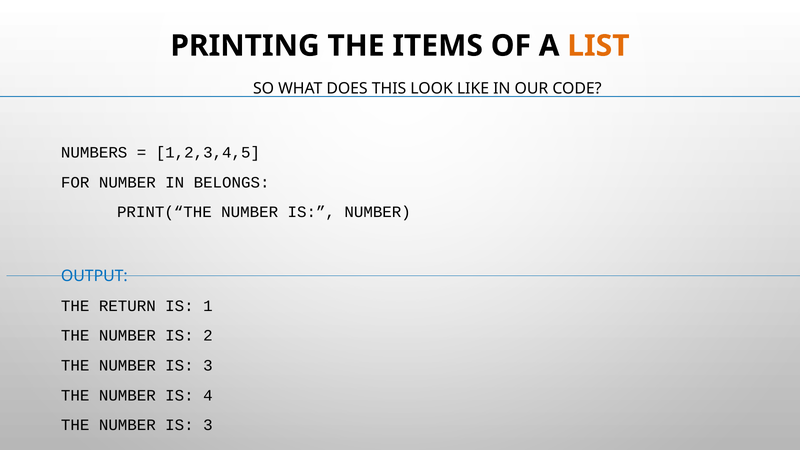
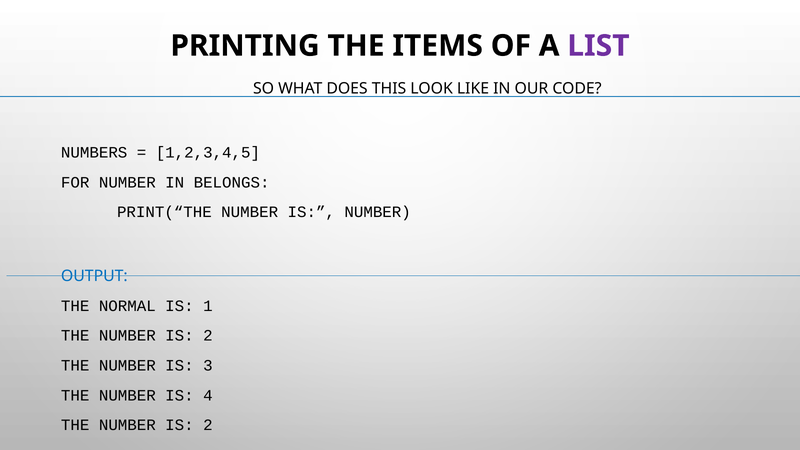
LIST colour: orange -> purple (598, 46)
RETURN: RETURN -> NORMAL (127, 306)
3: 3 -> 2 (208, 425)
